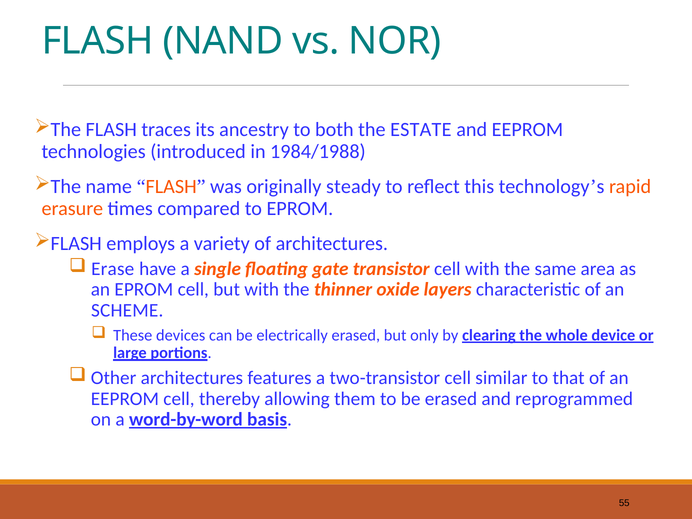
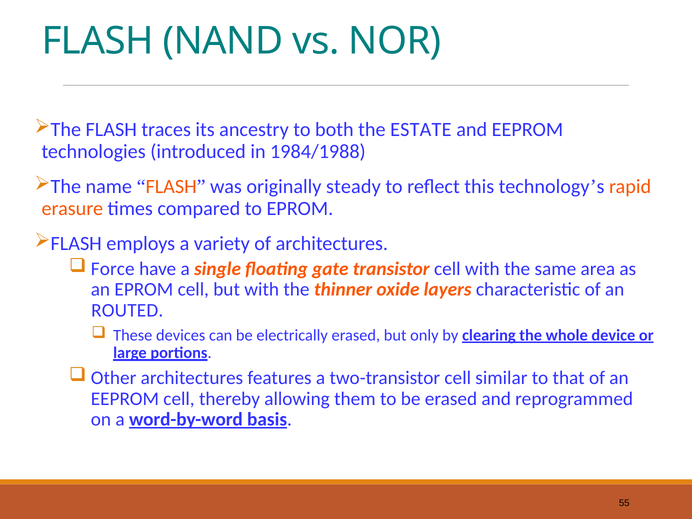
Erase: Erase -> Force (113, 269)
SCHEME: SCHEME -> ROUTED (127, 310)
